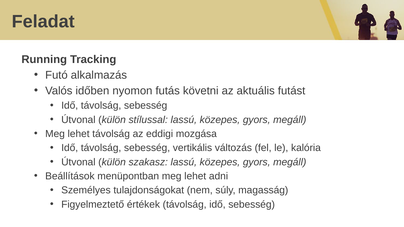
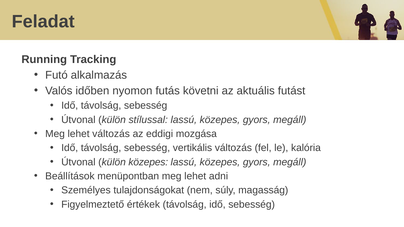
lehet távolság: távolság -> változás (111, 134)
külön szakasz: szakasz -> közepes (148, 162)
